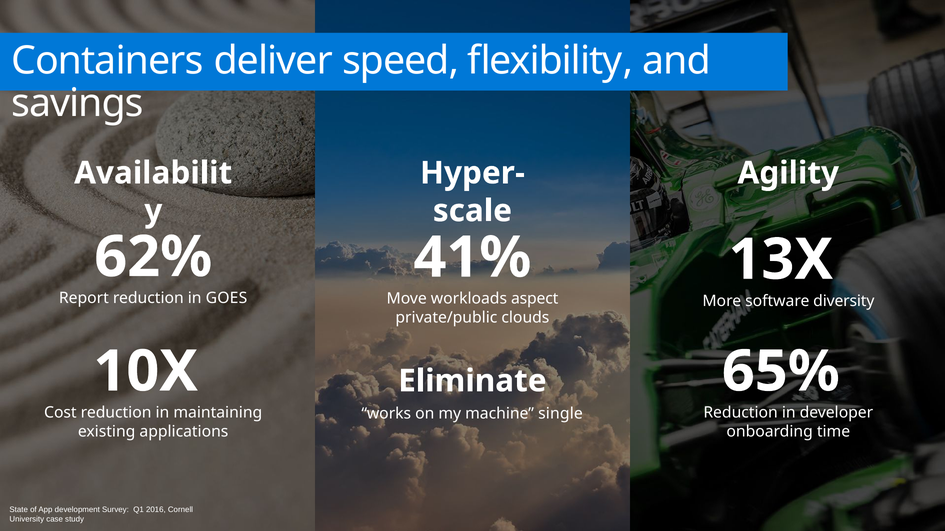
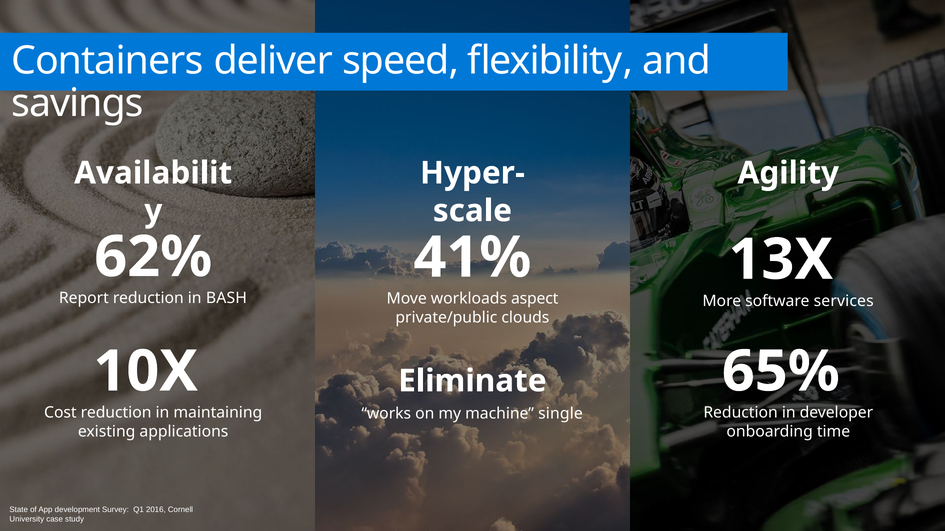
GOES: GOES -> BASH (226, 299)
diversity: diversity -> services (844, 301)
